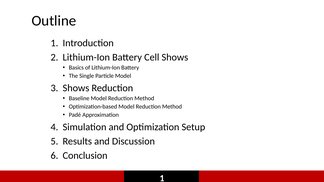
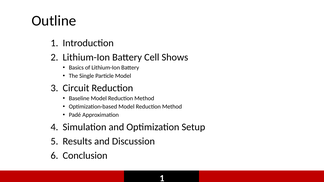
Shows: Shows -> Circuit (76, 88)
